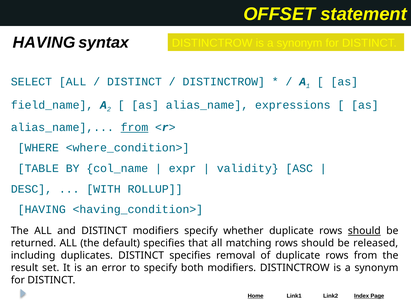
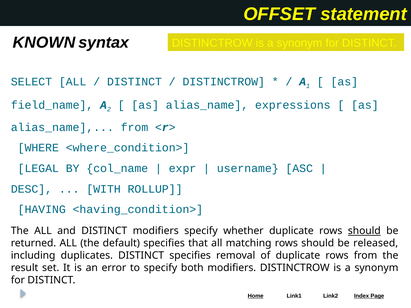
HAVING: HAVING -> KNOWN (44, 43)
from underline: present -> none (134, 127)
TABLE: TABLE -> LEGAL (38, 169)
validity: validity -> username (248, 169)
